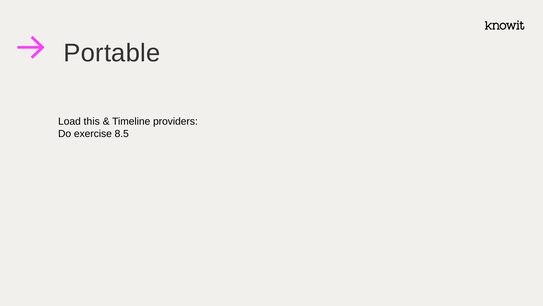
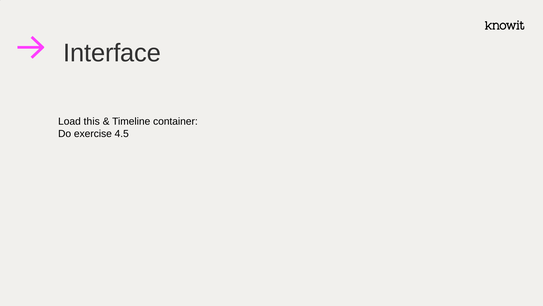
Portable: Portable -> Interface (112, 53)
providers: providers -> container (175, 121)
8.5: 8.5 -> 4.5 (122, 134)
